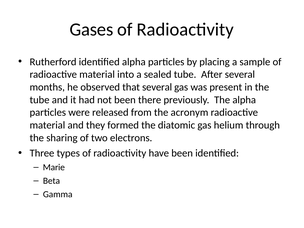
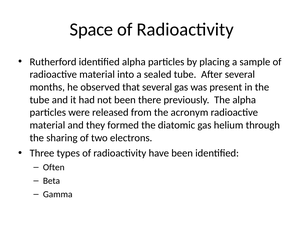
Gases: Gases -> Space (91, 29)
Marie: Marie -> Often (54, 167)
